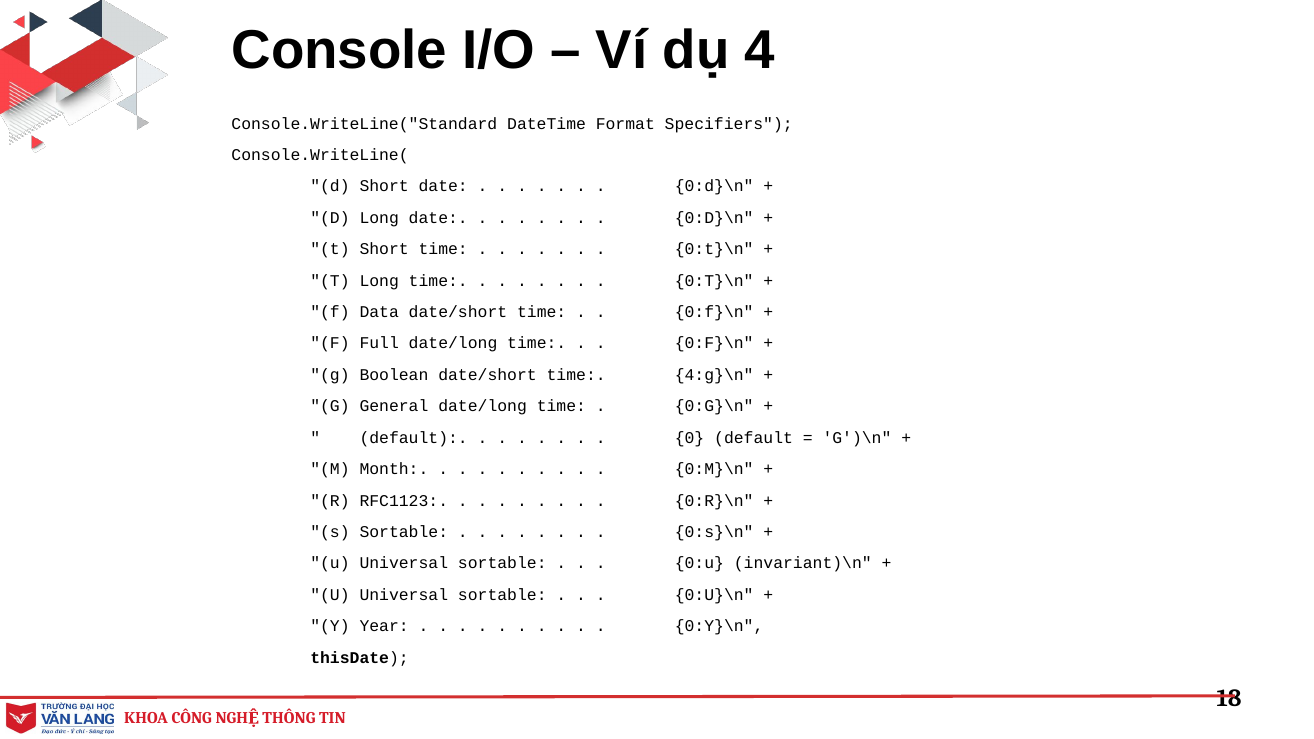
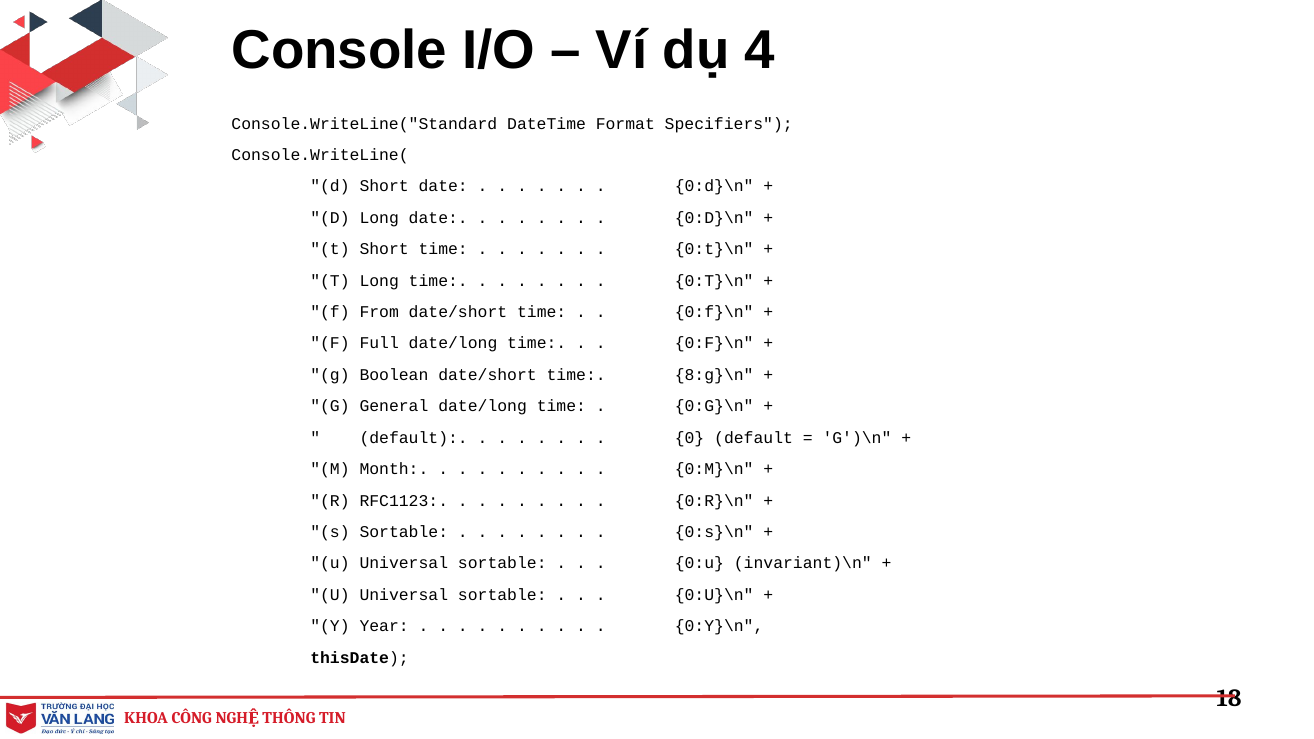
Data: Data -> From (379, 312)
4:g}\n: 4:g}\n -> 8:g}\n (714, 375)
